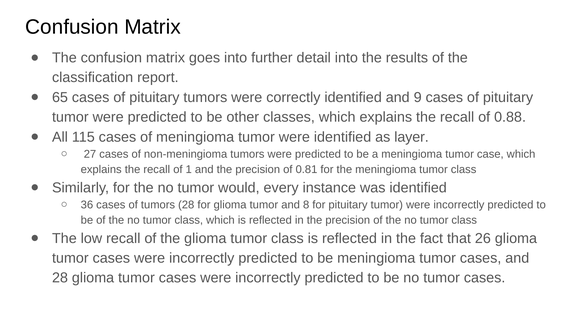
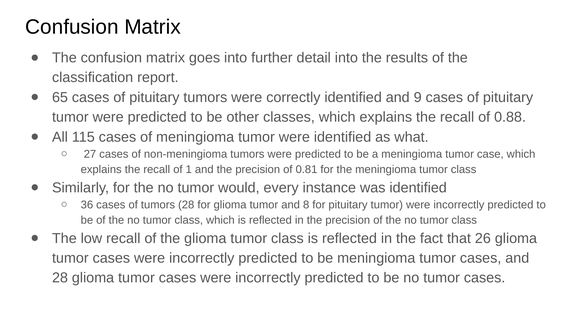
layer: layer -> what (411, 137)
